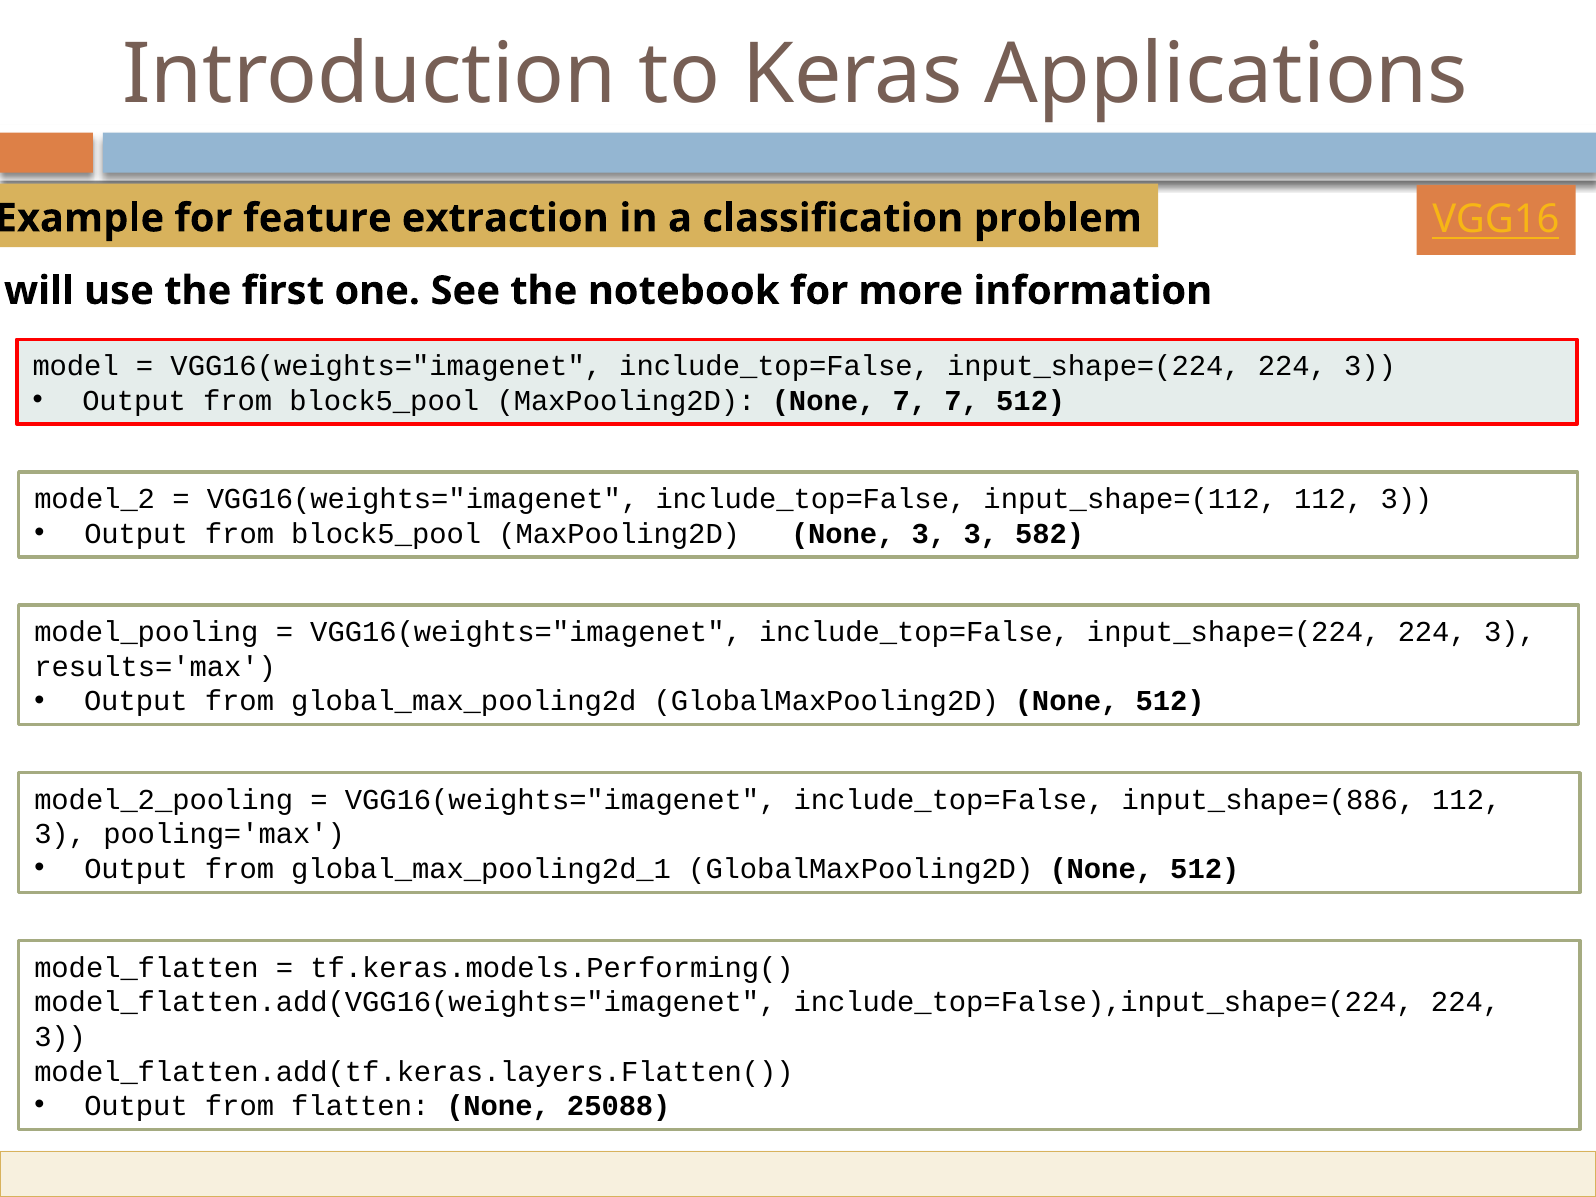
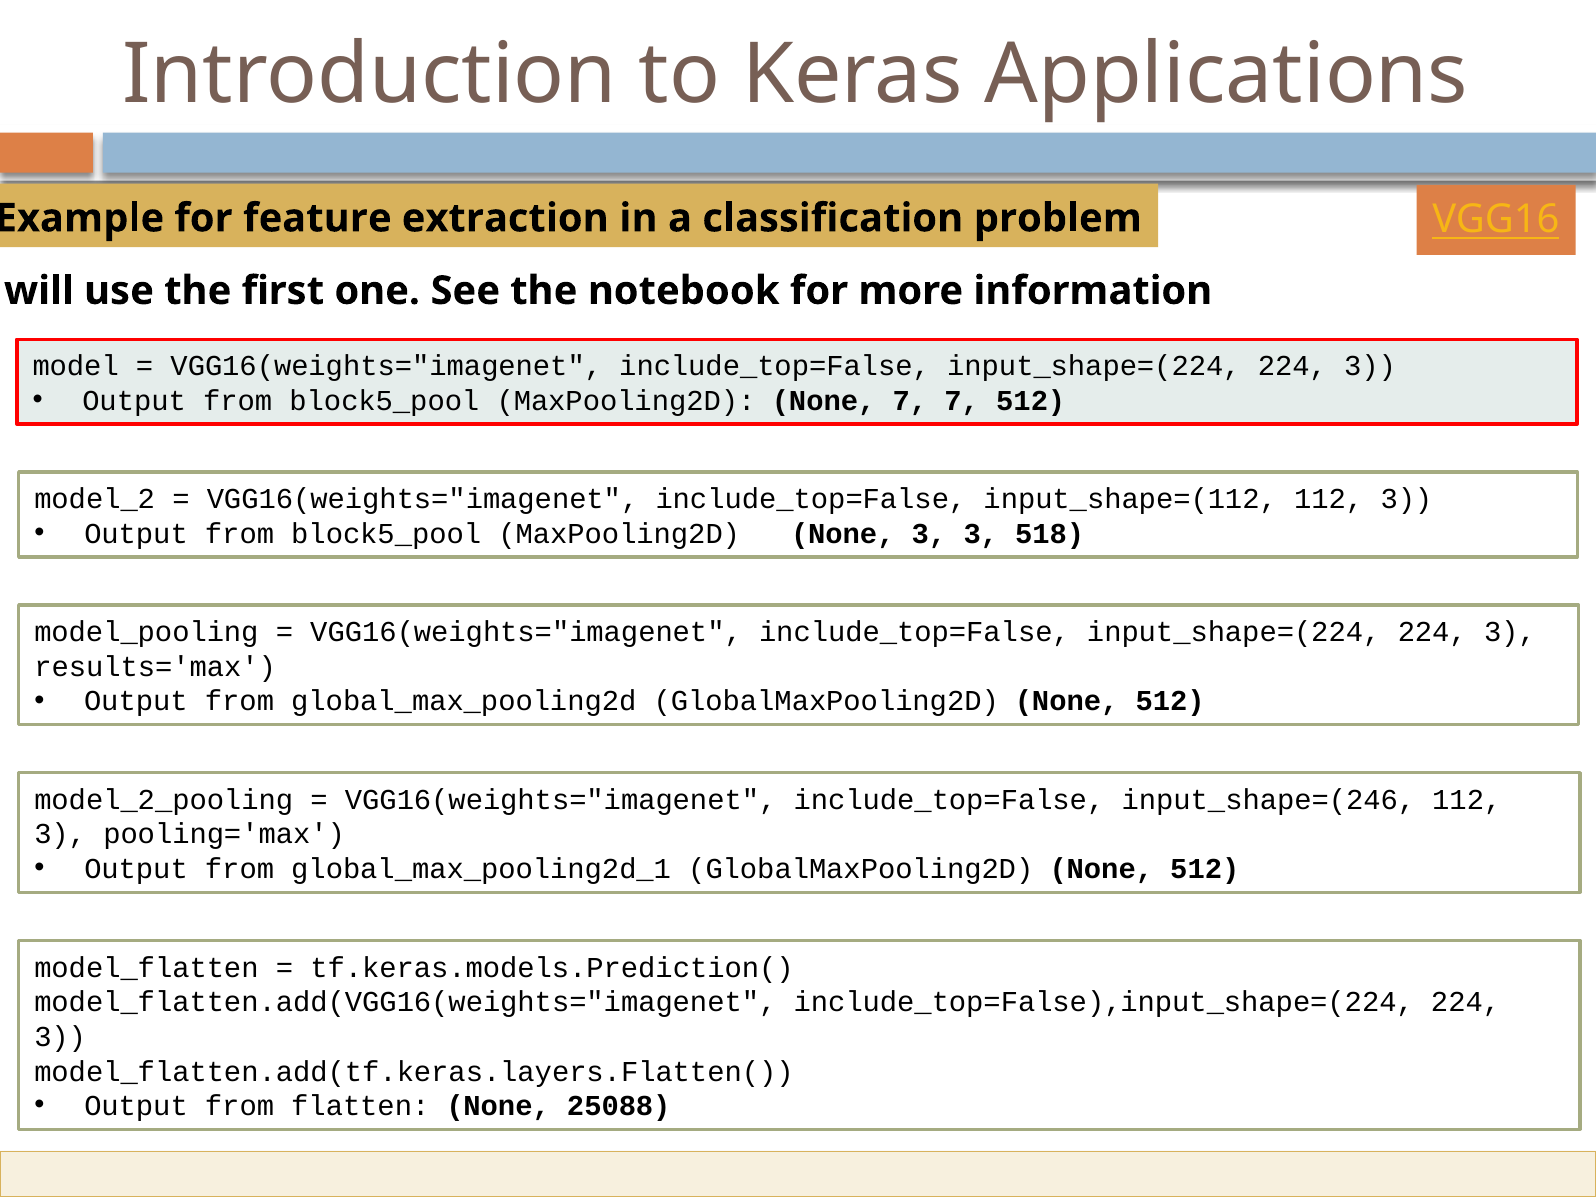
582: 582 -> 518 (1050, 534)
input_shape=(886: input_shape=(886 -> input_shape=(246 (1268, 800)
tf.keras.models.Performing(: tf.keras.models.Performing( -> tf.keras.models.Prediction( (552, 968)
